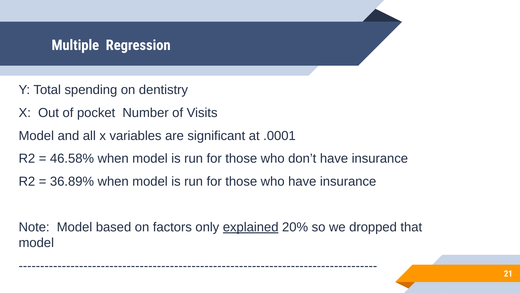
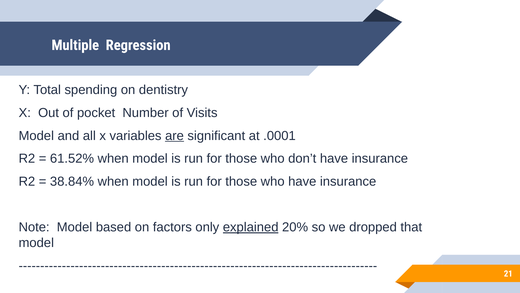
are underline: none -> present (174, 136)
46.58%: 46.58% -> 61.52% (72, 158)
36.89%: 36.89% -> 38.84% (72, 181)
